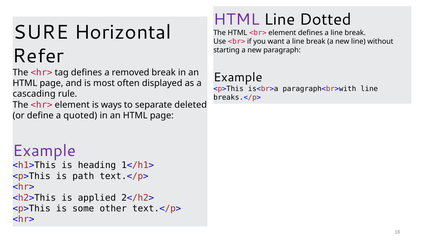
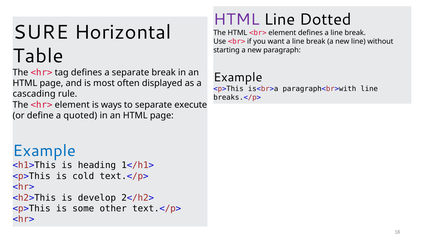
Refer: Refer -> Table (38, 56)
a removed: removed -> separate (131, 73)
deleted: deleted -> execute (191, 105)
Example colour: purple -> blue (44, 151)
path: path -> cold (83, 177)
applied: applied -> develop (97, 198)
